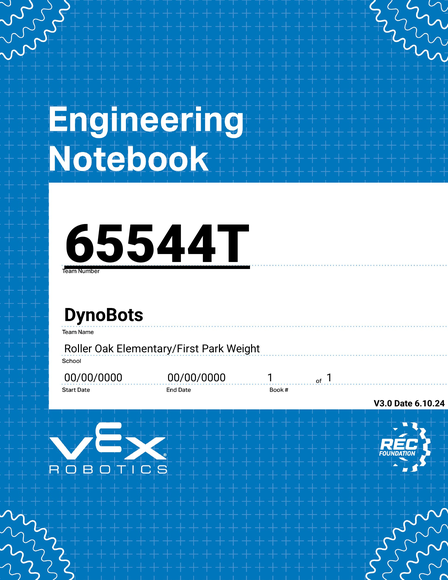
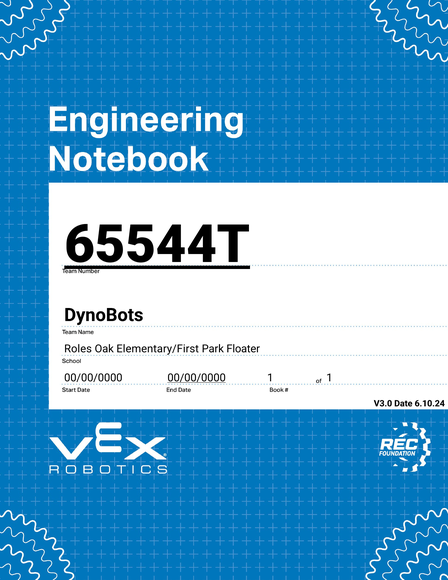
Roller: Roller -> Roles (78, 349)
Weight: Weight -> Floater (243, 349)
00/00/0000 underline: none -> present (197, 378)
